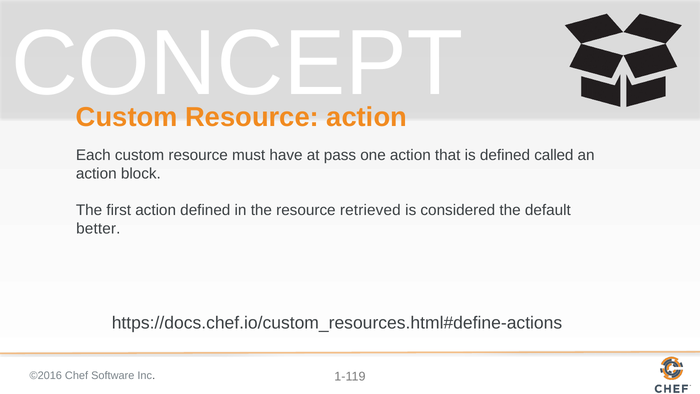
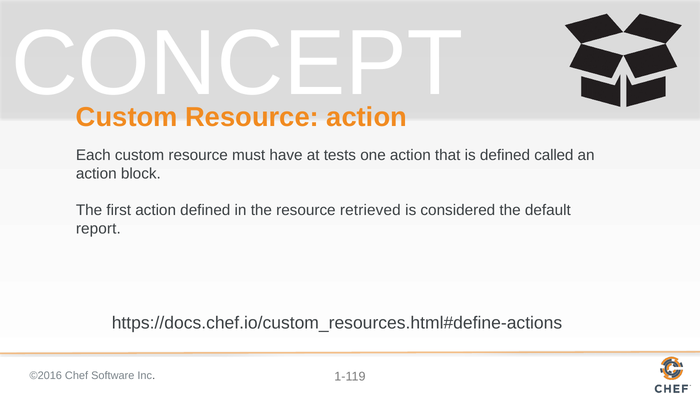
pass: pass -> tests (340, 155)
better: better -> report (98, 229)
